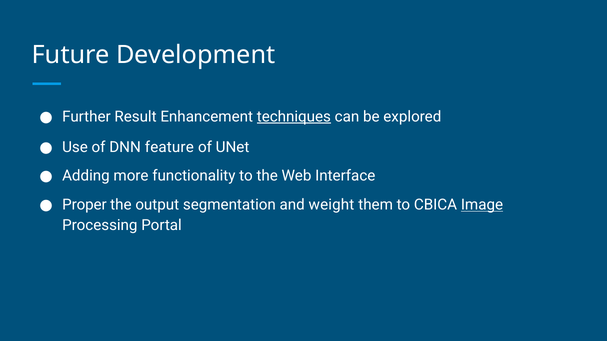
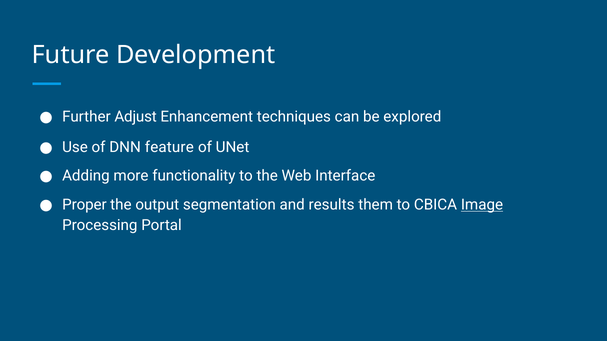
Result: Result -> Adjust (136, 117)
techniques underline: present -> none (294, 117)
weight: weight -> results (332, 205)
